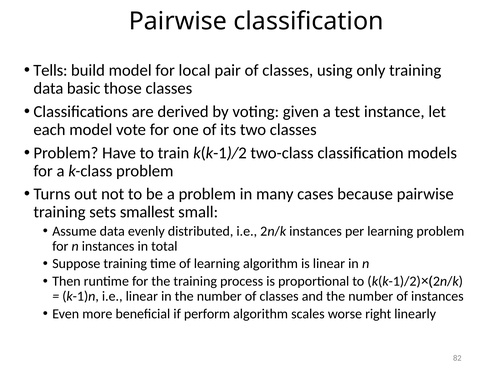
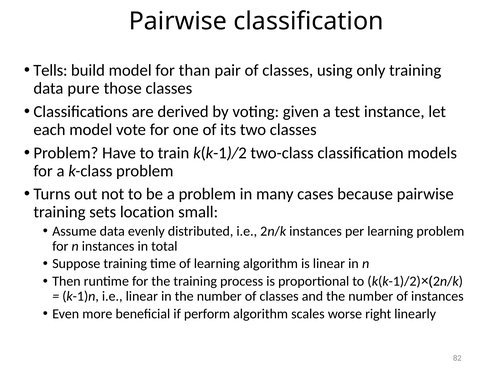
local: local -> than (195, 71)
basic: basic -> pure (83, 89)
smallest: smallest -> location (147, 212)
